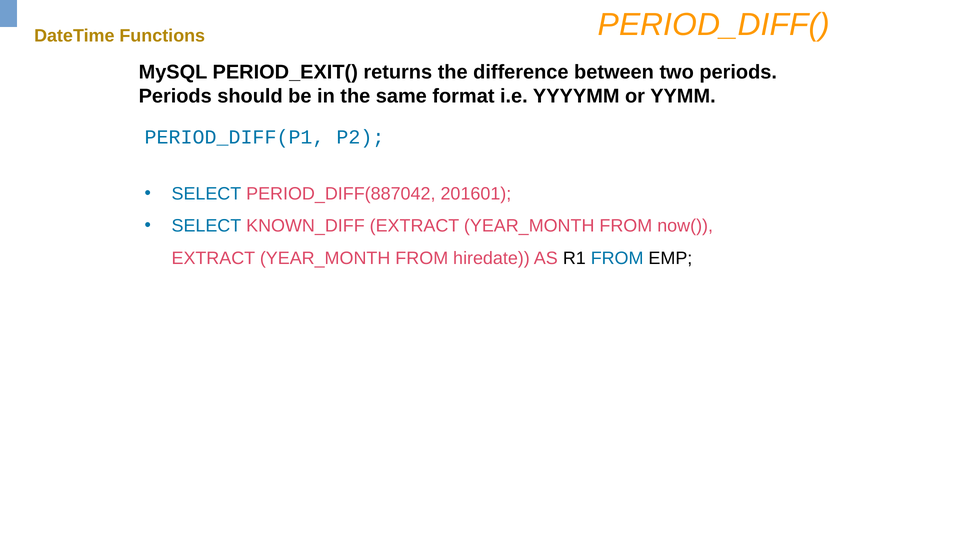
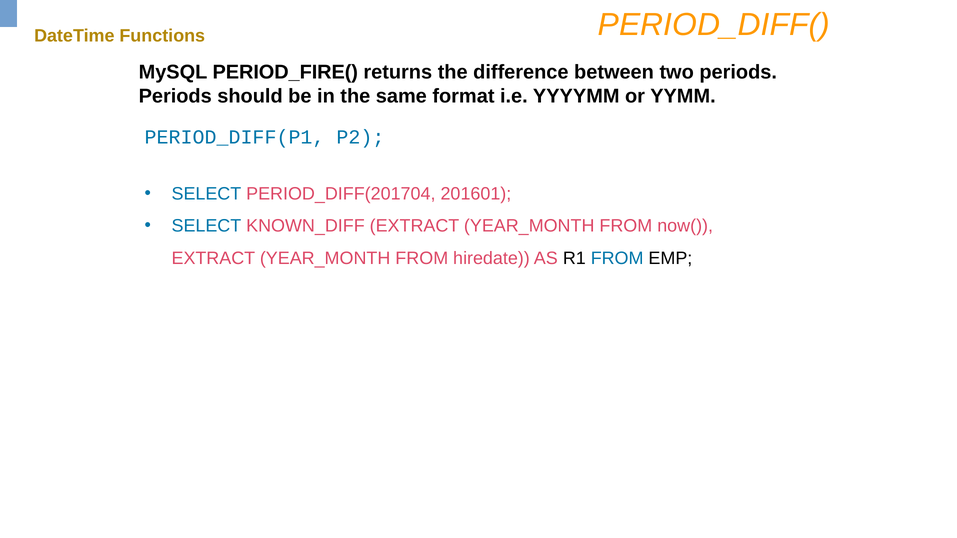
PERIOD_EXIT(: PERIOD_EXIT( -> PERIOD_FIRE( (285, 72)
PERIOD_DIFF(887042: PERIOD_DIFF(887042 -> PERIOD_DIFF(201704 (341, 194)
